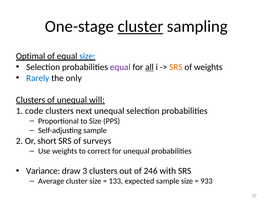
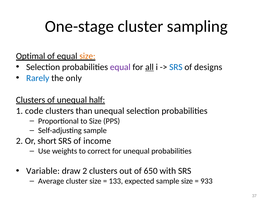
cluster underline: present -> none (140, 26)
size colour: blue -> orange (87, 56)
SRS colour: orange -> blue (176, 67)
of weights: weights -> designs (208, 67)
will: will -> half (97, 100)
next: next -> than (84, 111)
surveys: surveys -> income (97, 141)
Variance: Variance -> Variable (43, 171)
draw 3: 3 -> 2 (85, 171)
246: 246 -> 650 (151, 171)
